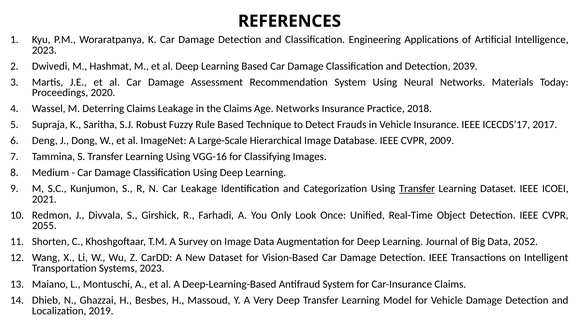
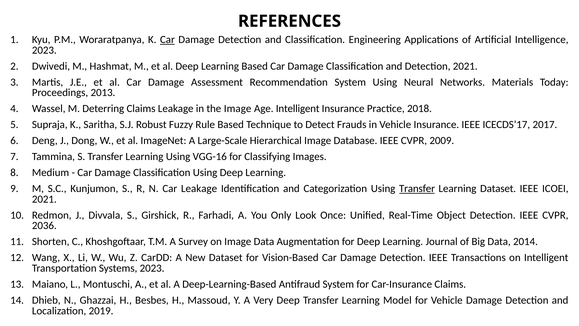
Car underline: none -> present (167, 40)
Detection 2039: 2039 -> 2021 (465, 66)
2020: 2020 -> 2013 (103, 93)
the Claims: Claims -> Image (238, 109)
Age Networks: Networks -> Intelligent (298, 109)
2055: 2055 -> 2036 (44, 226)
2052: 2052 -> 2014 (525, 241)
